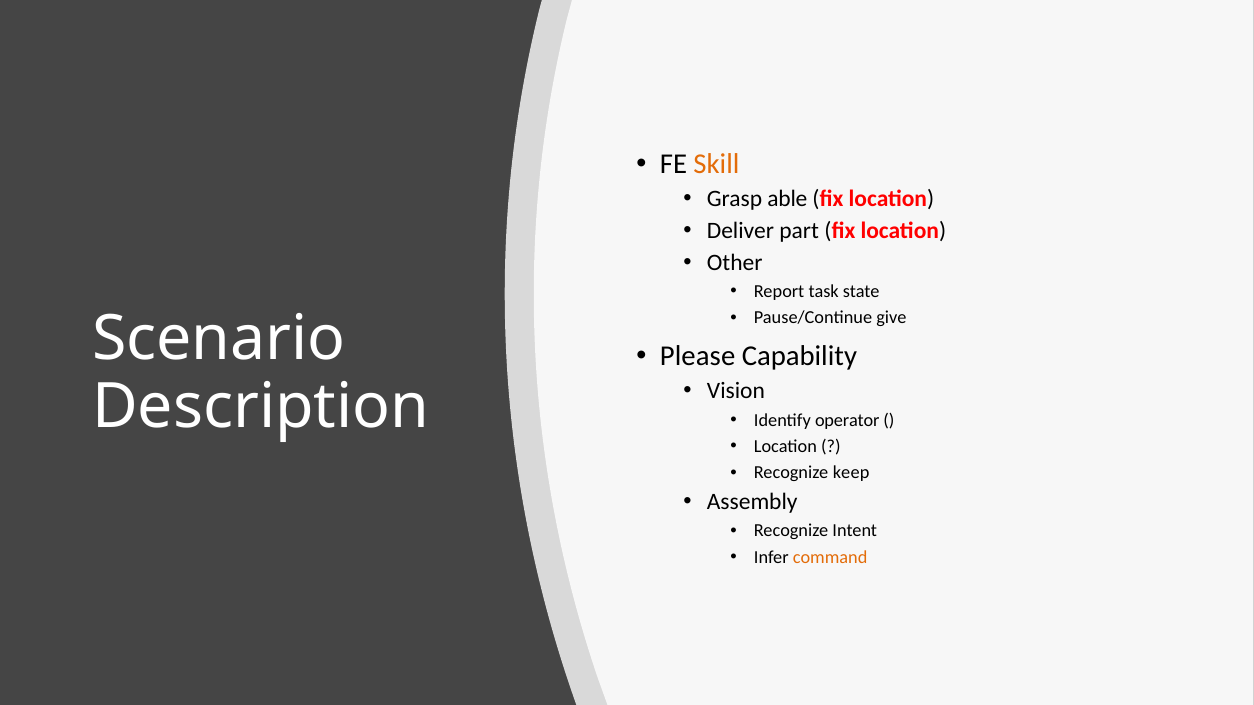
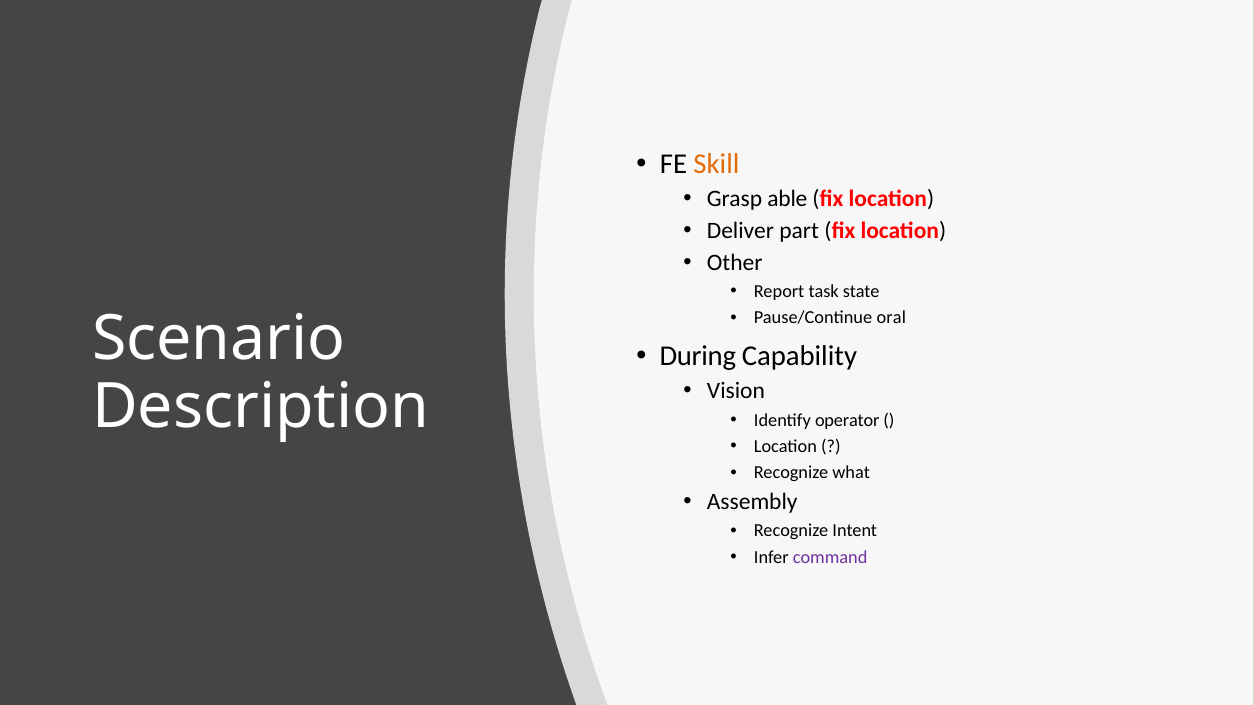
give: give -> oral (891, 318)
Please: Please -> During (698, 356)
keep: keep -> what (851, 473)
command colour: orange -> purple (830, 557)
